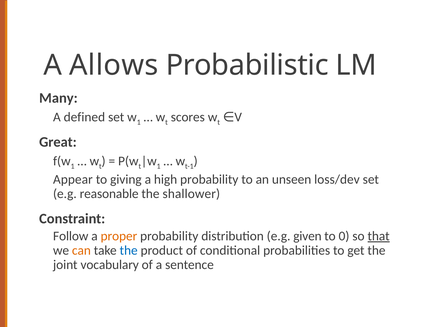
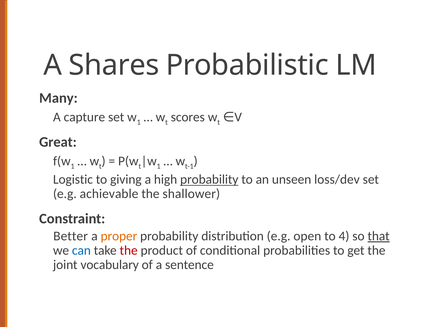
Allows: Allows -> Shares (114, 65)
defined: defined -> capture (84, 117)
Appear: Appear -> Logistic (73, 179)
probability underline: none -> present (209, 179)
reasonable: reasonable -> achievable (109, 193)
Follow: Follow -> Better (71, 236)
given: given -> open (307, 236)
0: 0 -> 4 (344, 236)
can colour: orange -> blue (81, 250)
the colour: blue -> red (129, 250)
